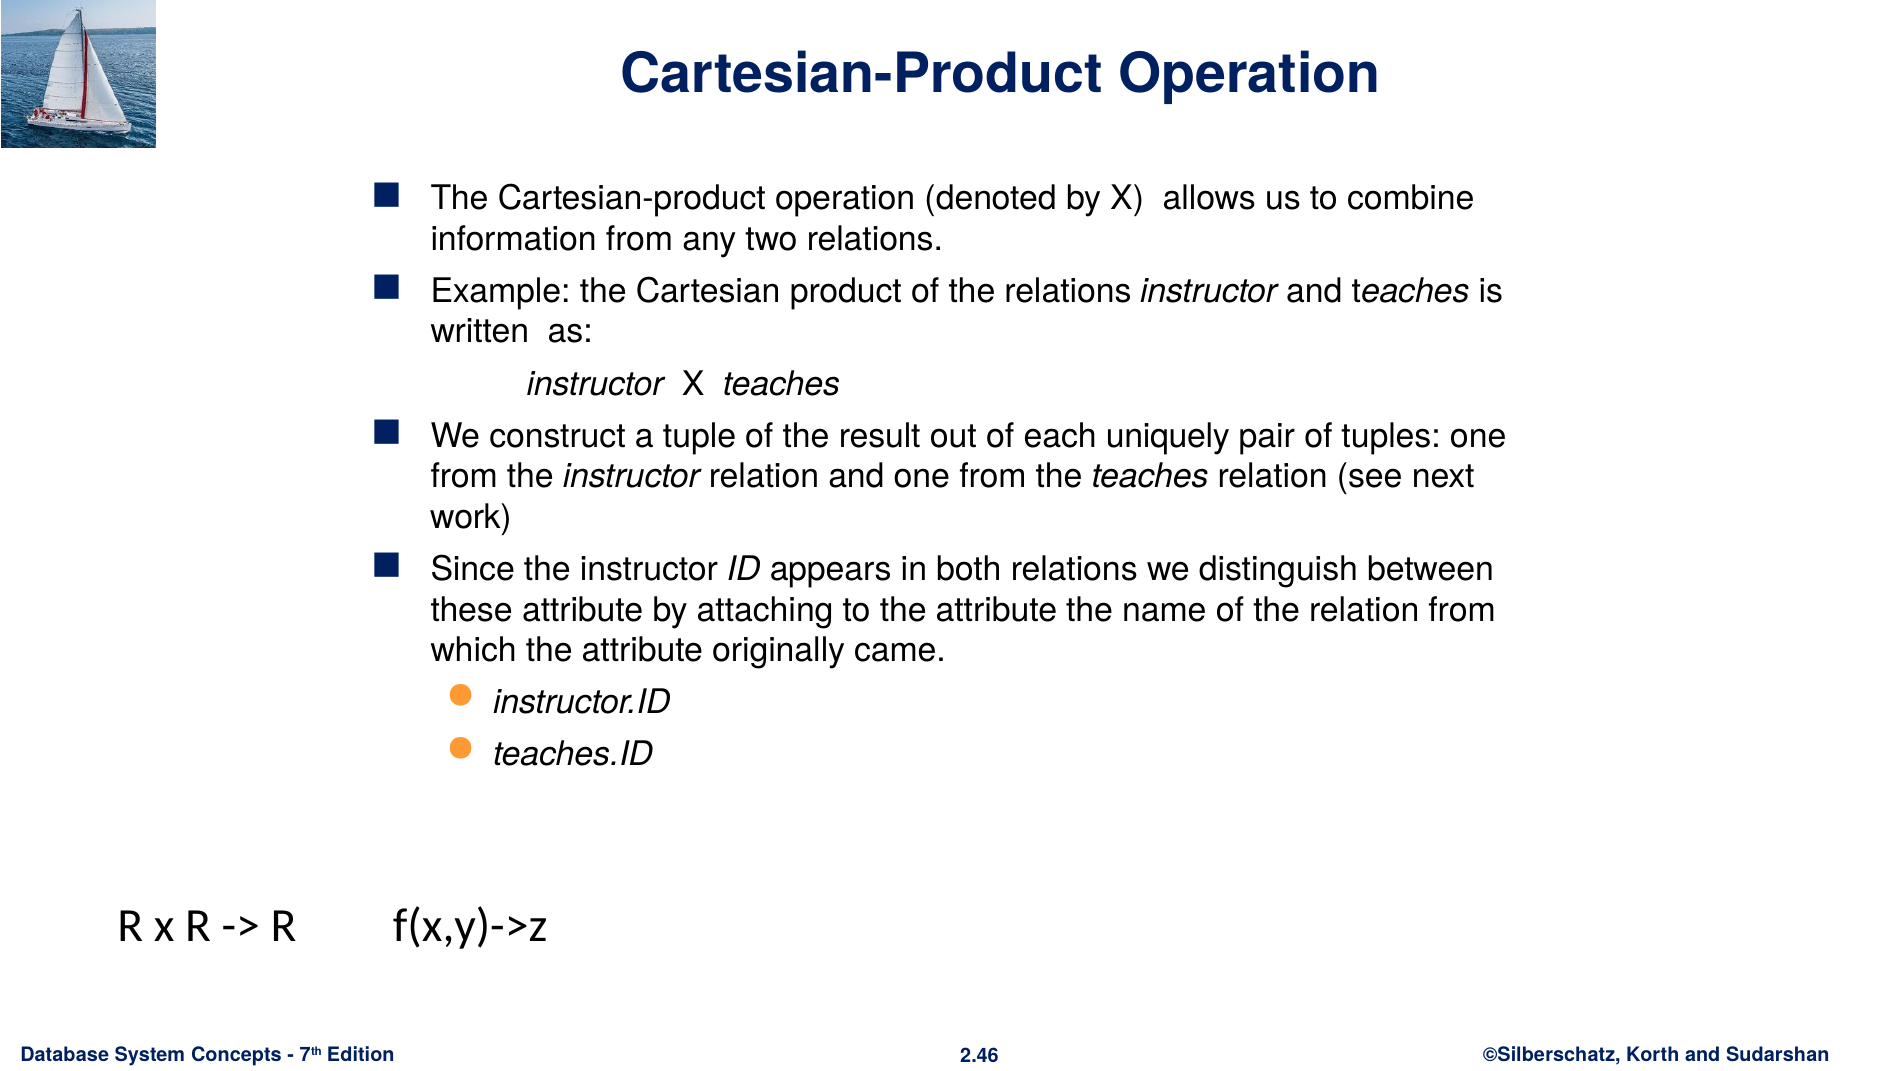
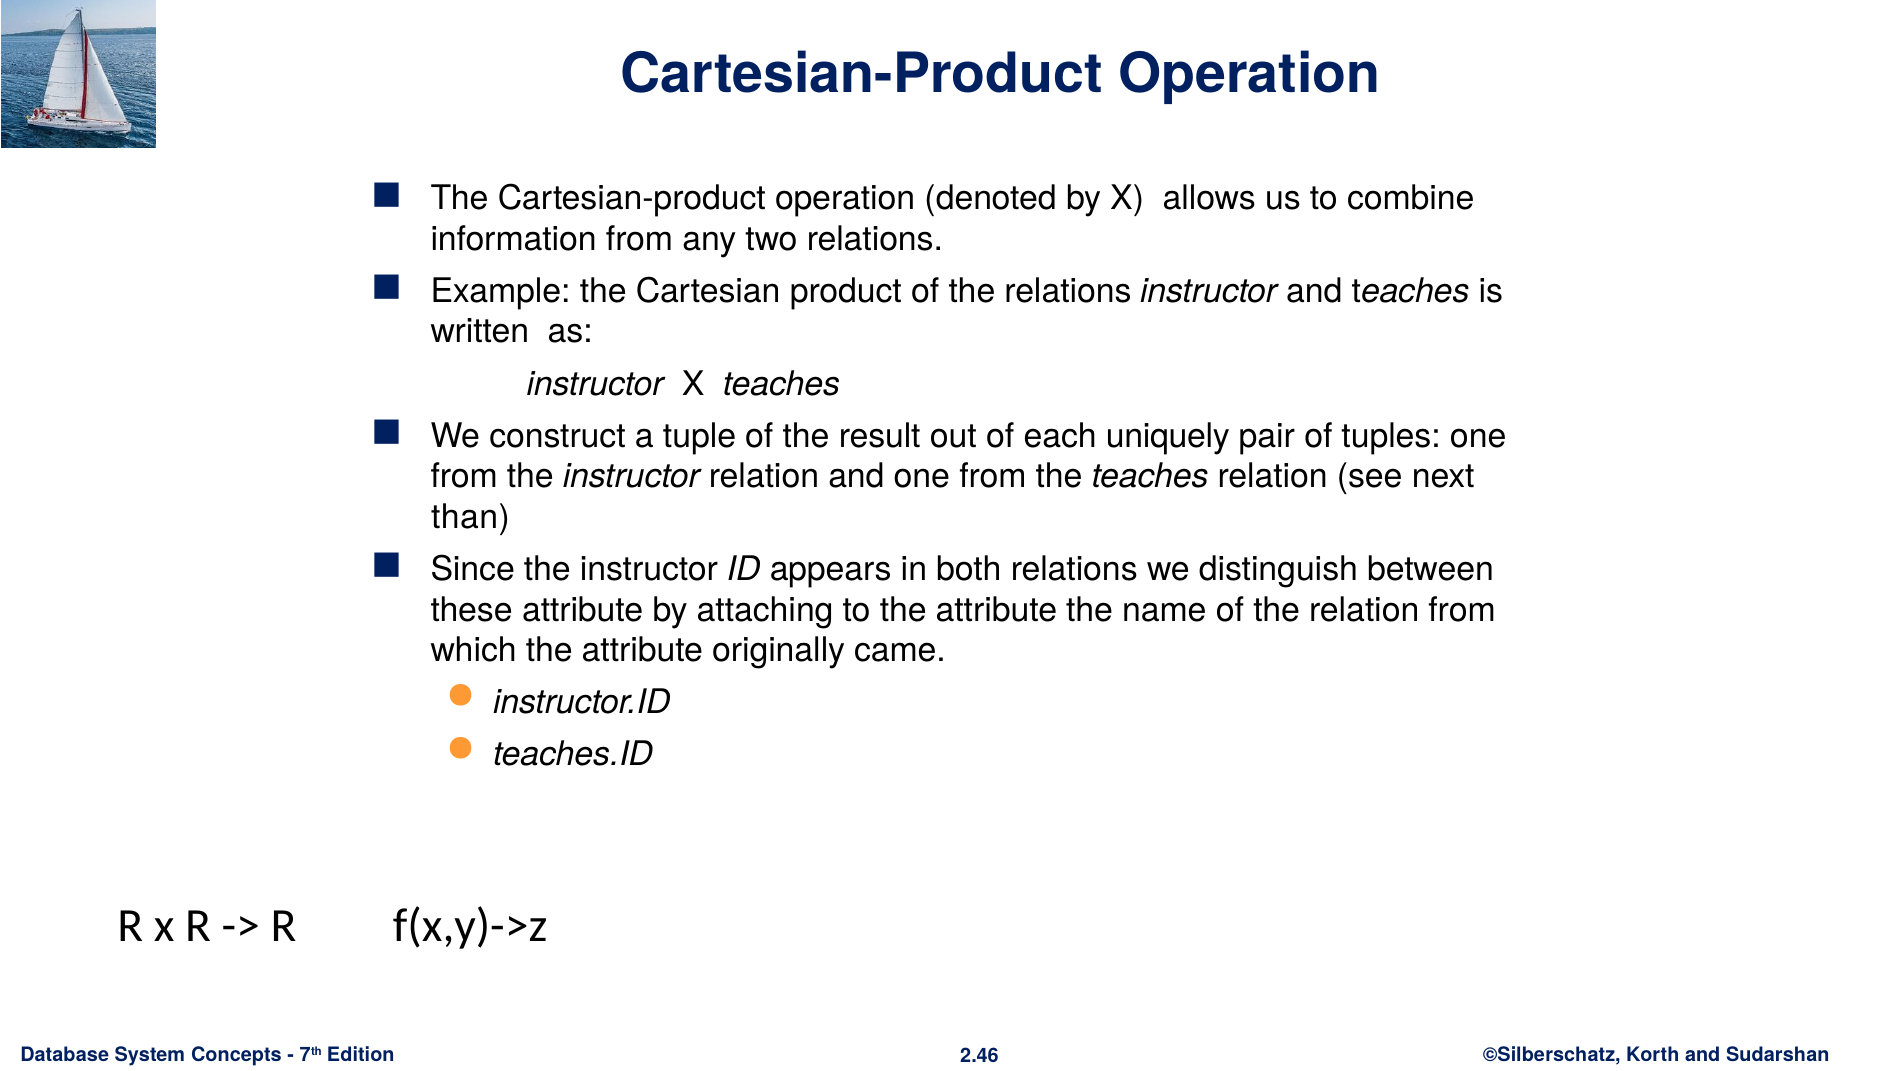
work: work -> than (471, 517)
